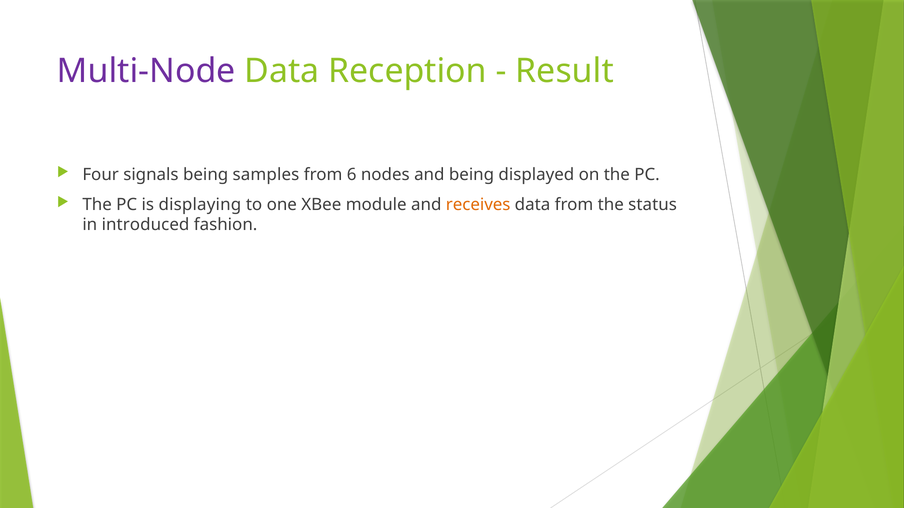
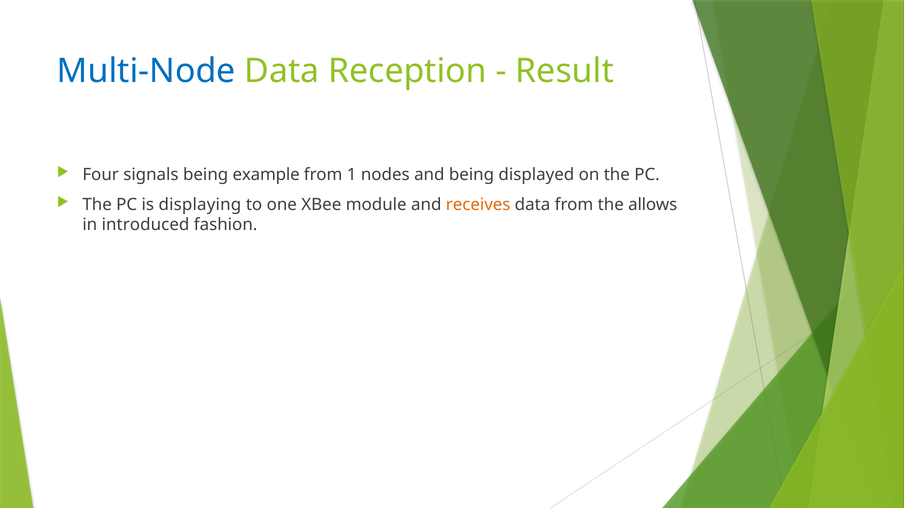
Multi-Node colour: purple -> blue (146, 71)
samples: samples -> example (266, 175)
6: 6 -> 1 (352, 175)
status: status -> allows (653, 205)
